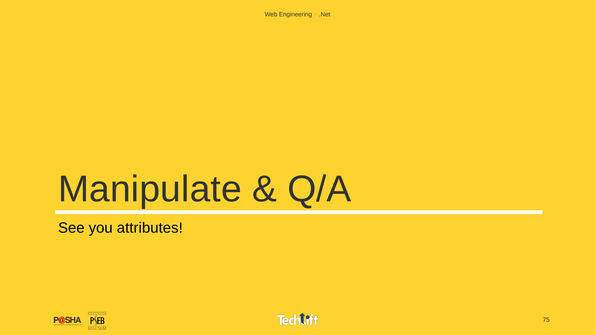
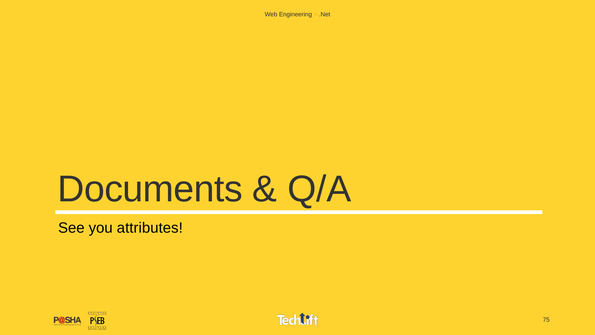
Manipulate: Manipulate -> Documents (150, 189)
